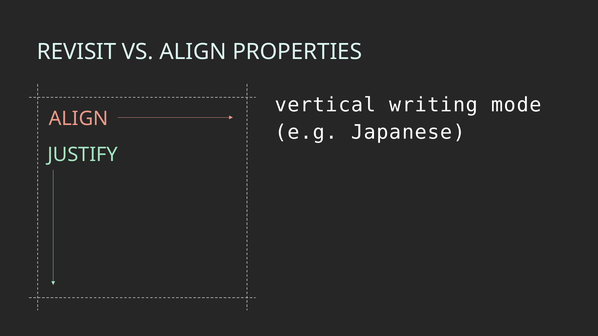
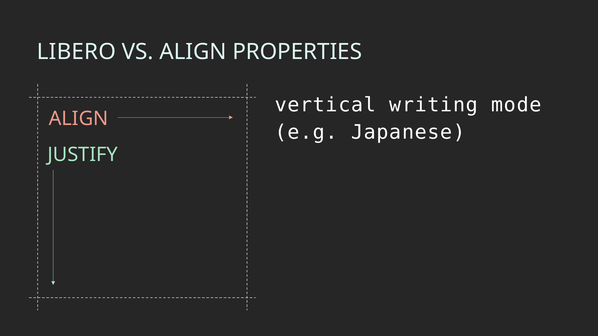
REVISIT: REVISIT -> LIBERO (76, 52)
